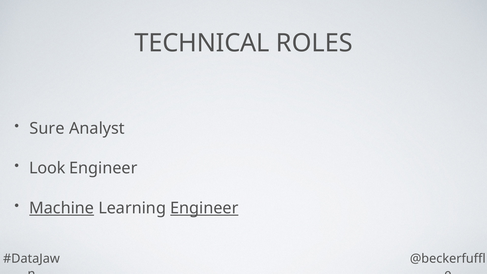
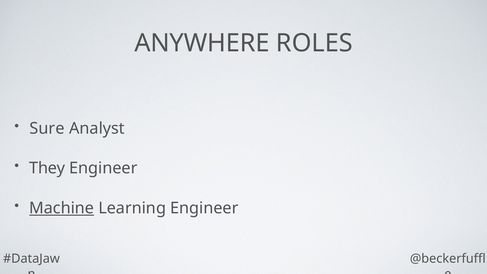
TECHNICAL: TECHNICAL -> ANYWHERE (202, 43)
Look: Look -> They (47, 168)
Engineer underline: present -> none (204, 208)
